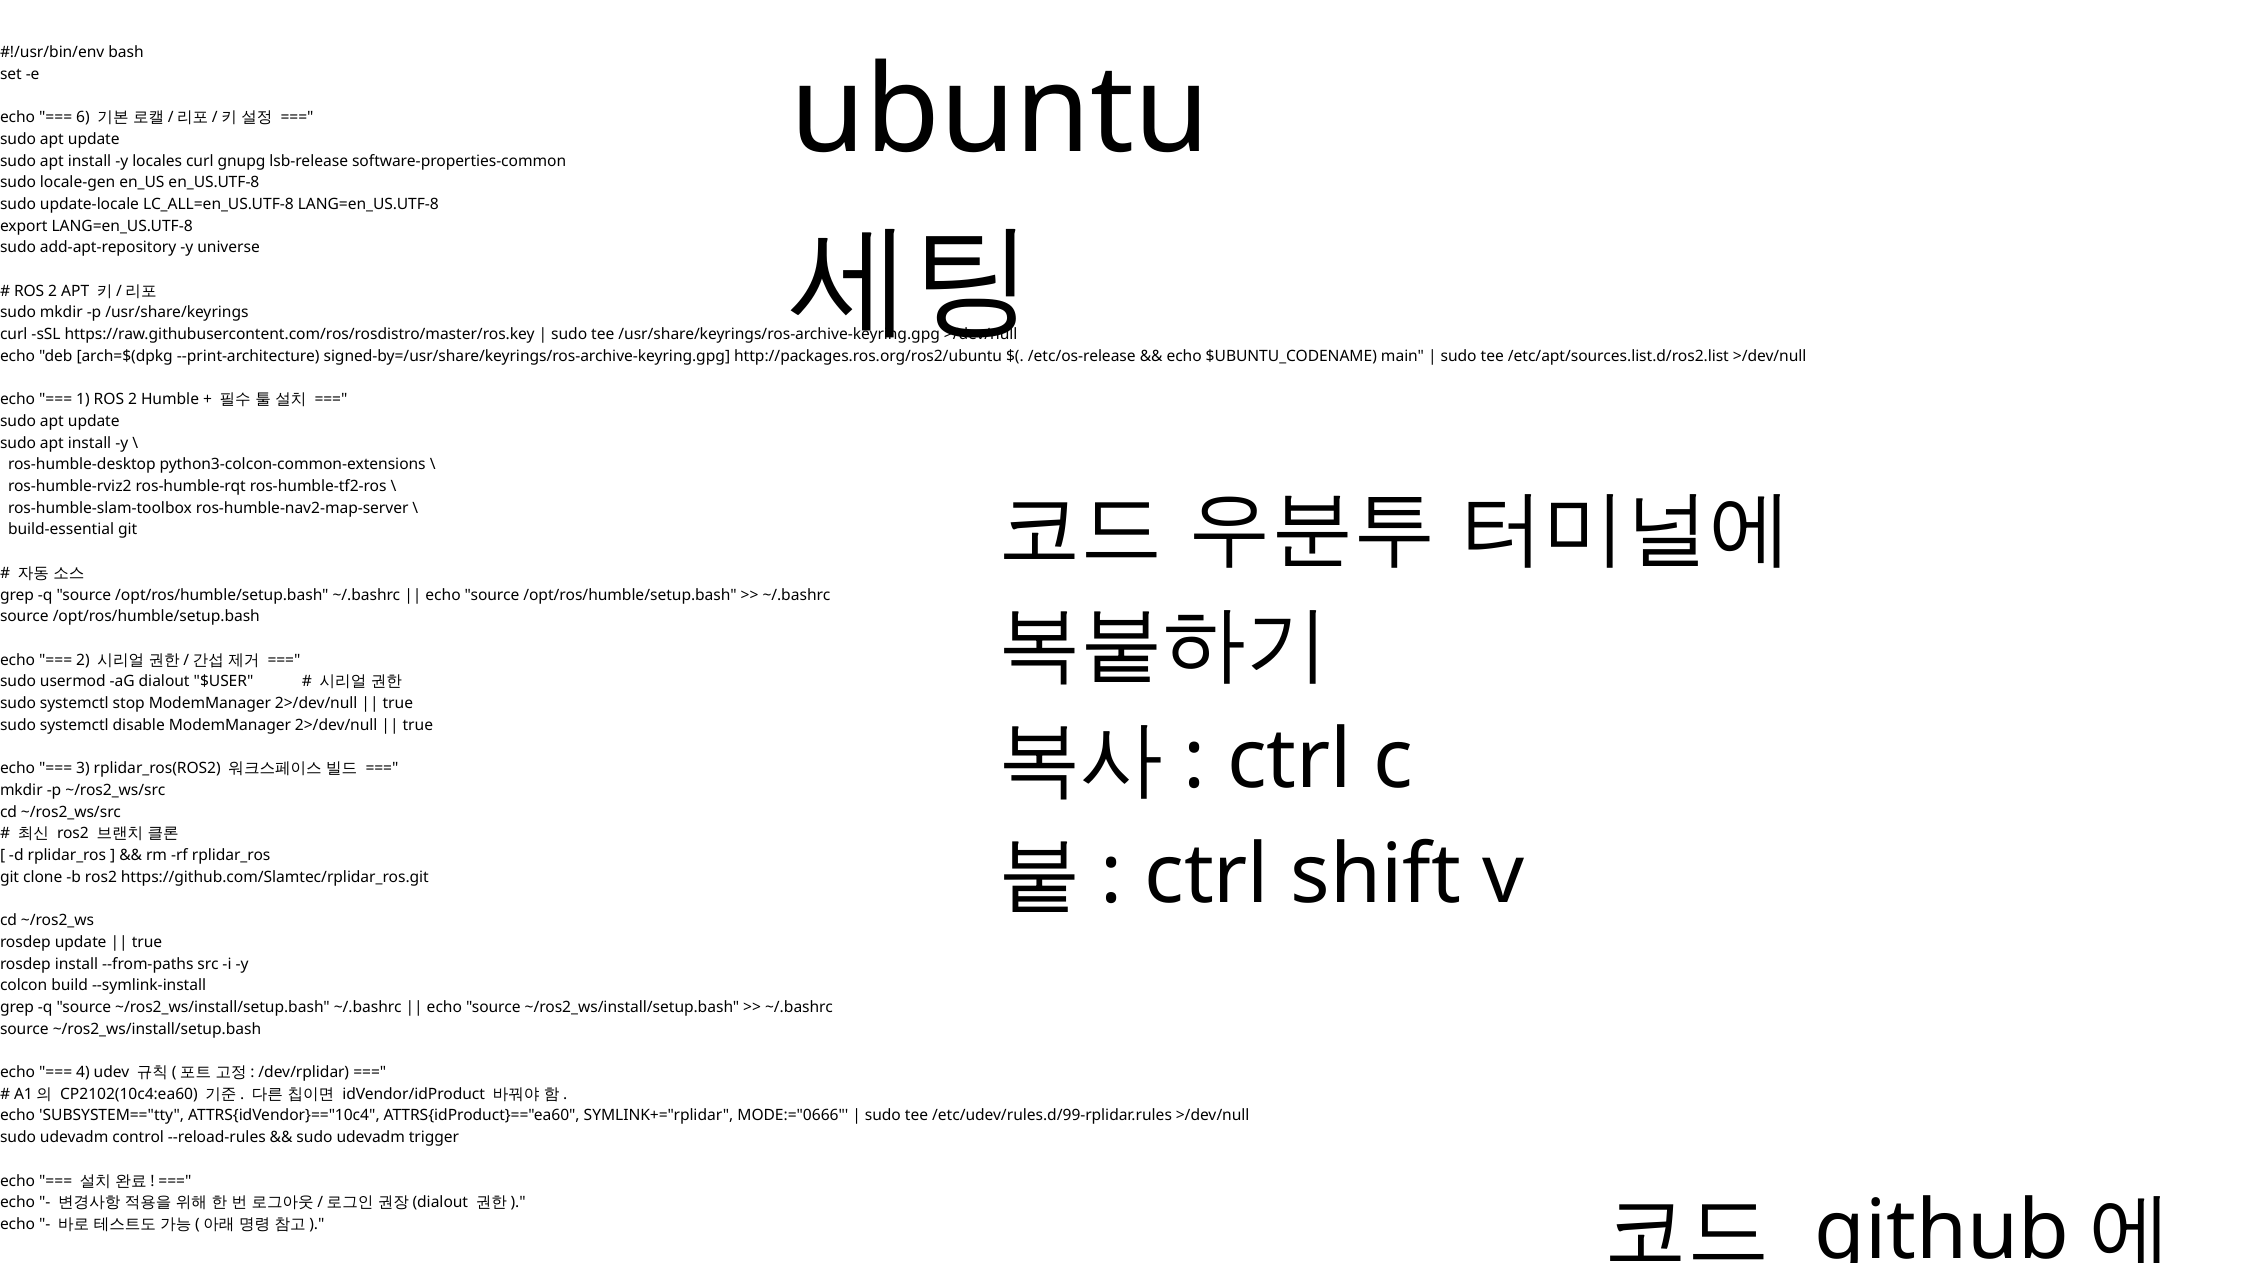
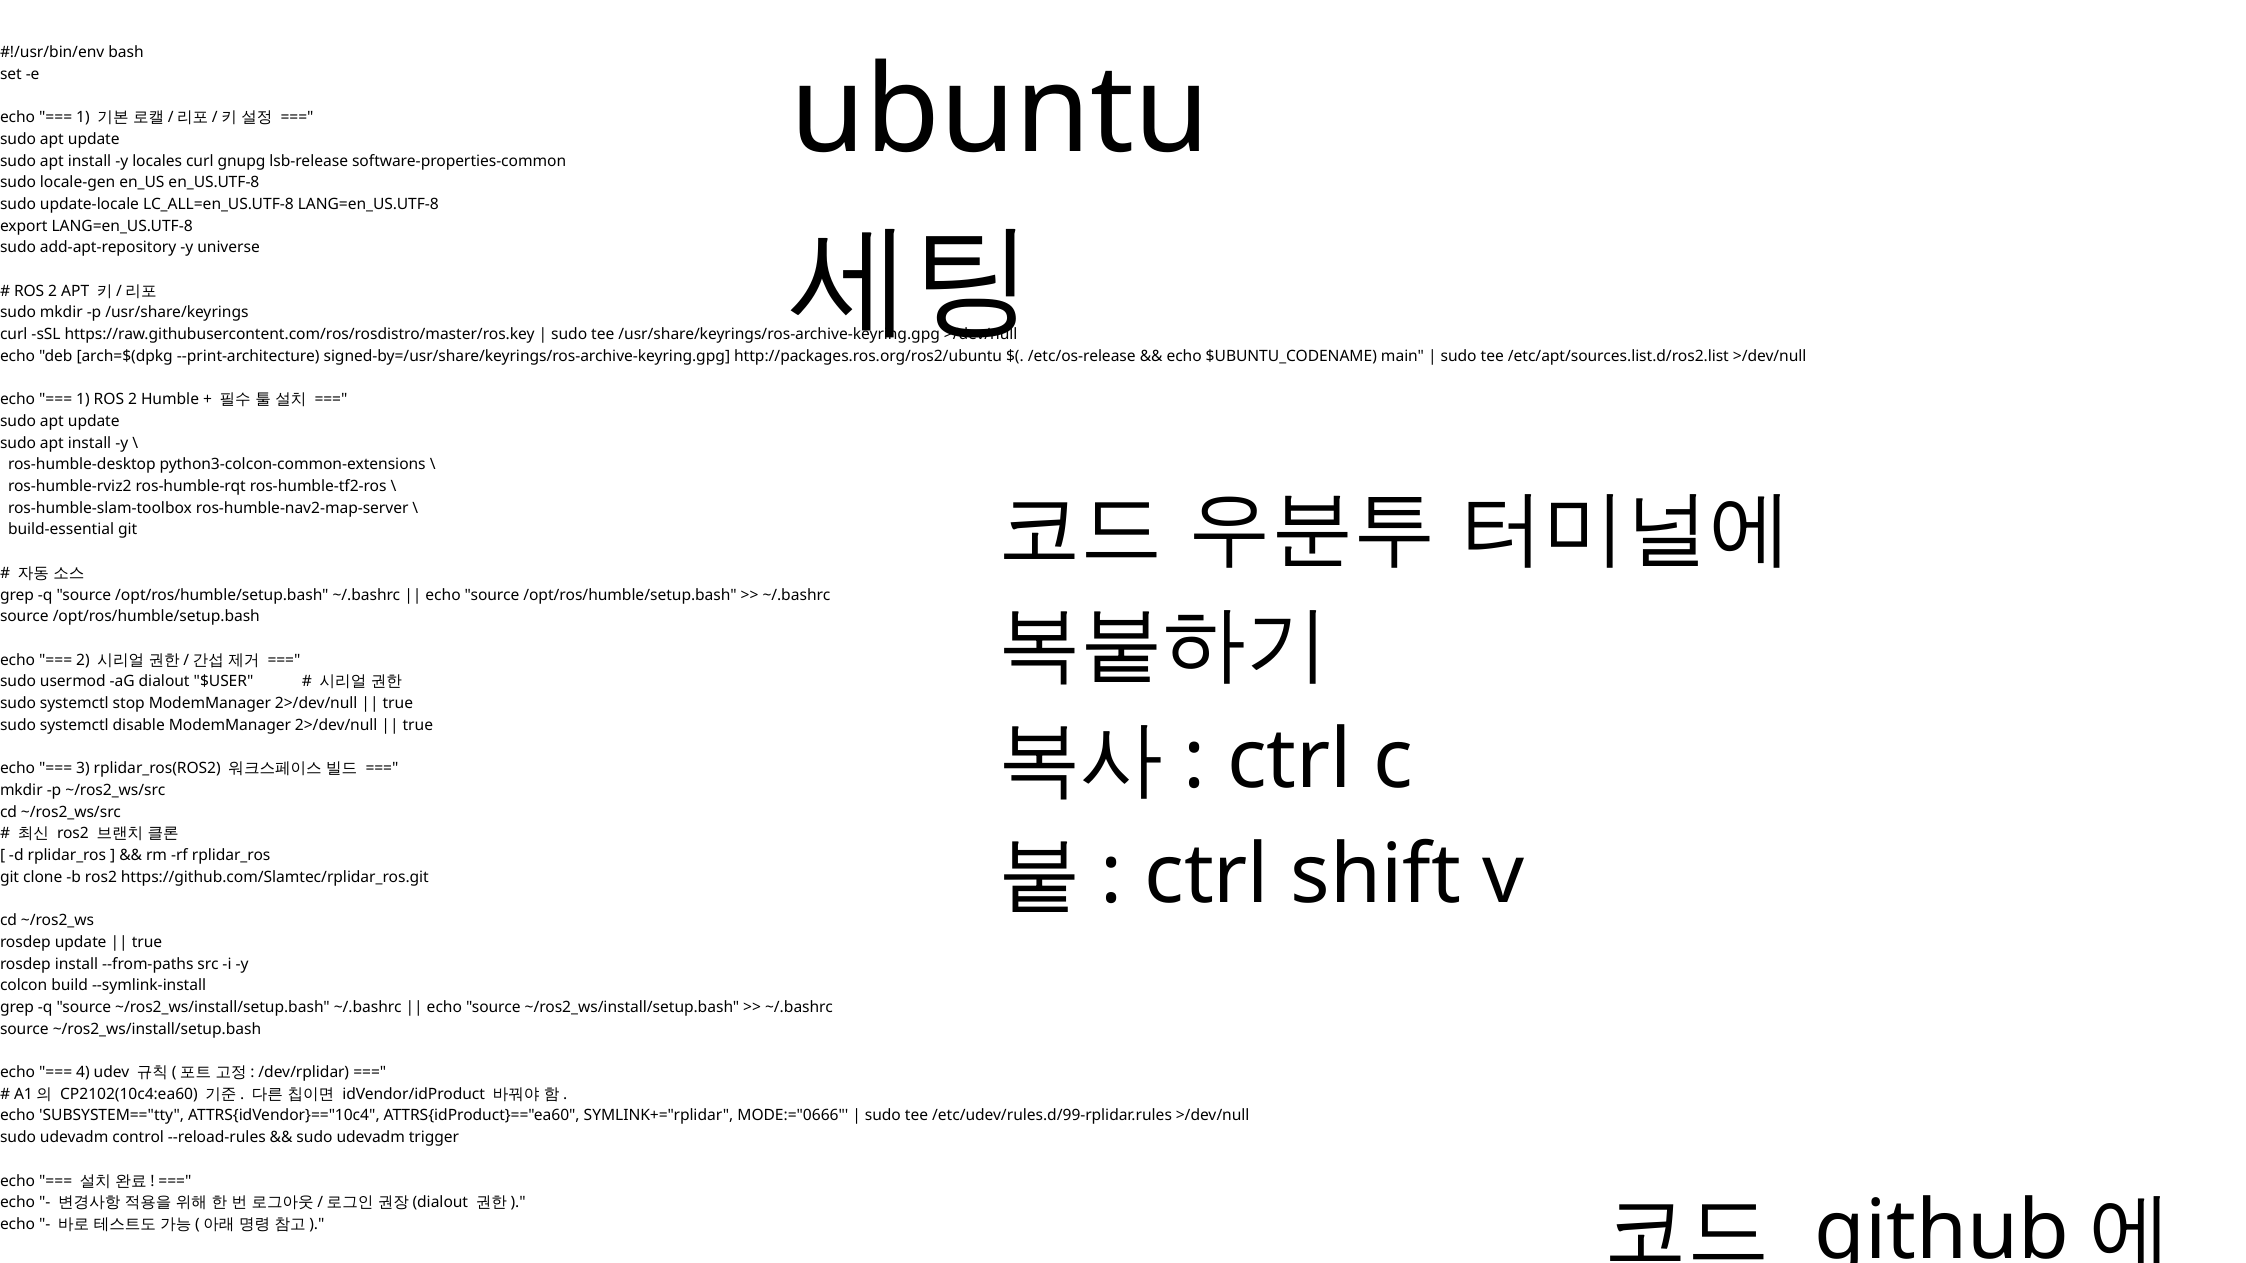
6: 6 -> 1 (83, 118)
